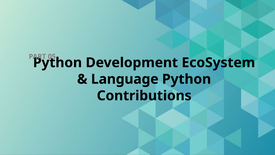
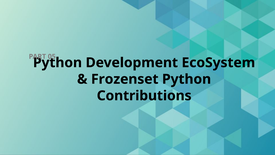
Language: Language -> Frozenset (125, 79)
